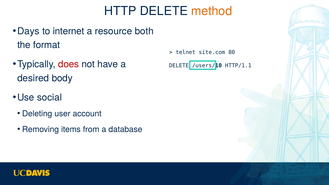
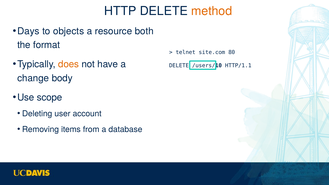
internet: internet -> objects (69, 31)
does colour: red -> orange (69, 64)
desired: desired -> change (33, 78)
social: social -> scope (50, 97)
